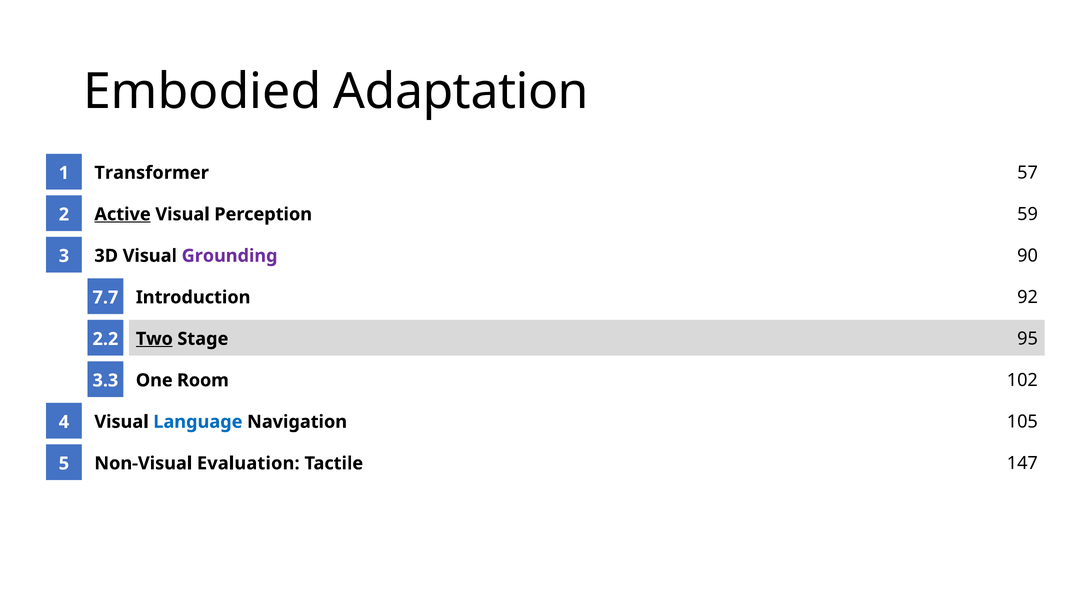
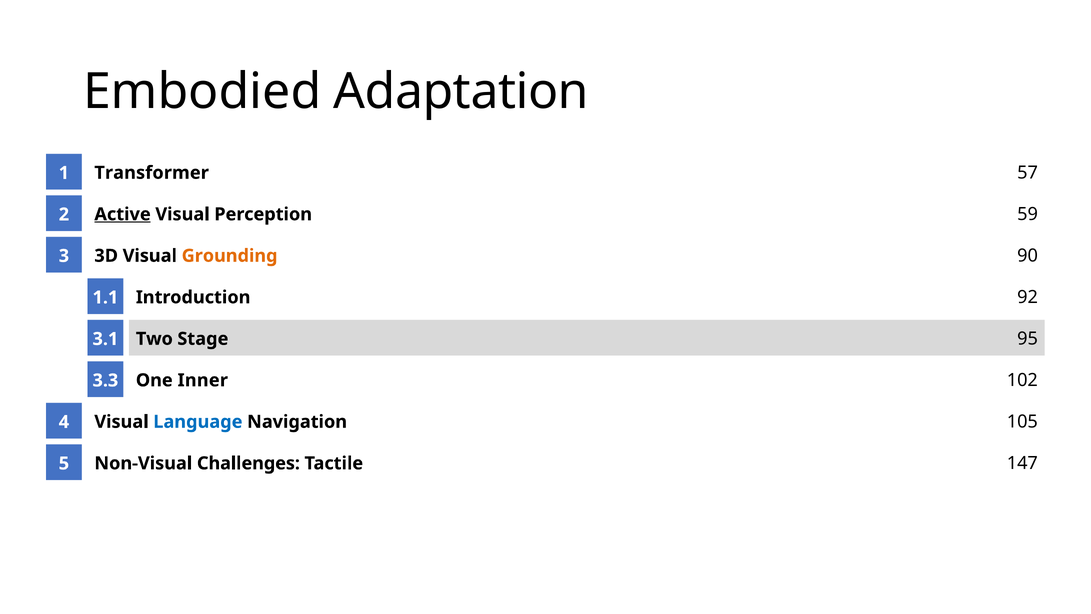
Grounding colour: purple -> orange (230, 256)
7.7: 7.7 -> 1.1 (105, 297)
Two underline: present -> none (154, 339)
2.2: 2.2 -> 3.1 (105, 339)
Room: Room -> Inner (203, 380)
Evaluation: Evaluation -> Challenges (248, 463)
